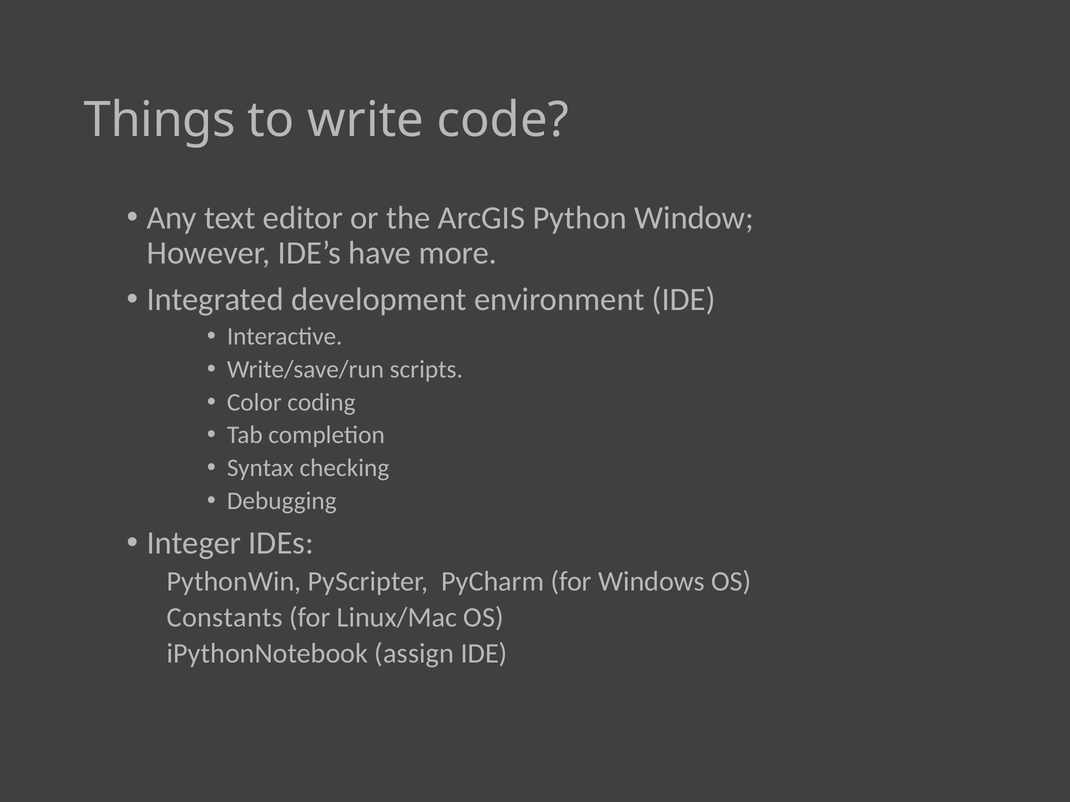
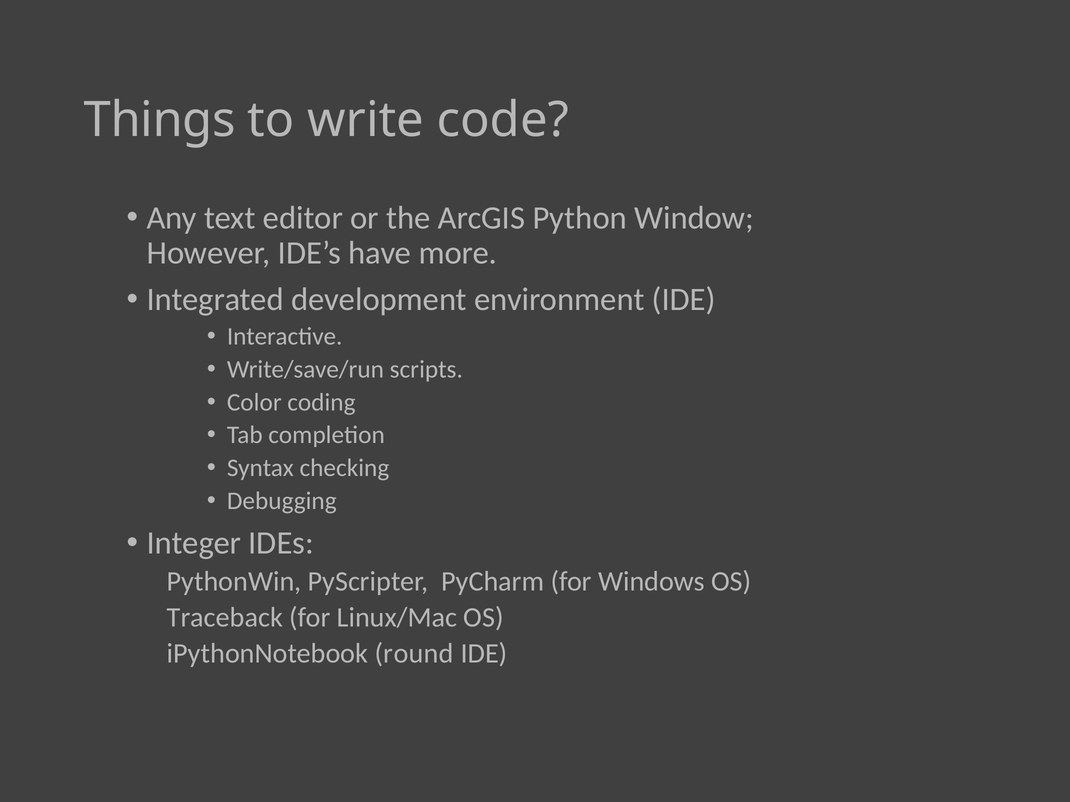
Constants: Constants -> Traceback (225, 618)
assign: assign -> round (414, 654)
